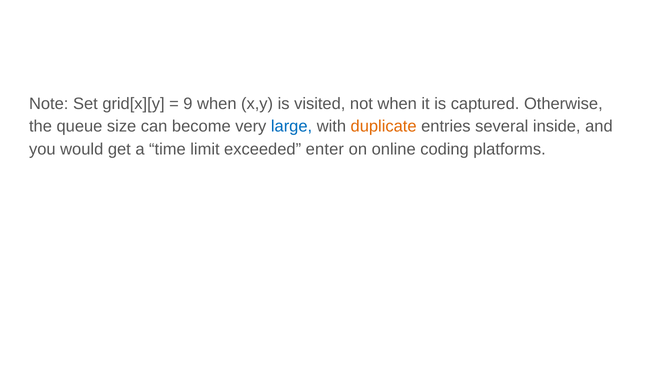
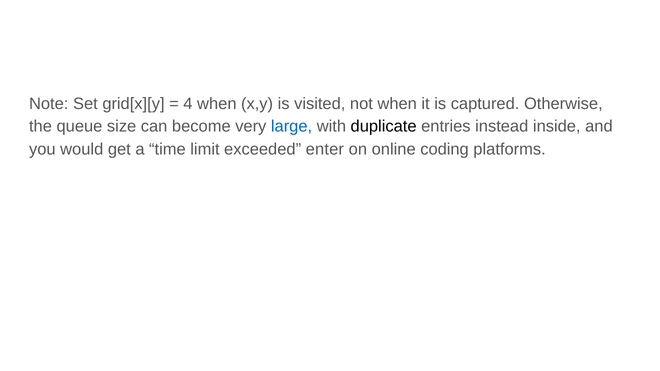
9: 9 -> 4 (188, 104)
duplicate colour: orange -> black (384, 127)
several: several -> instead (502, 127)
